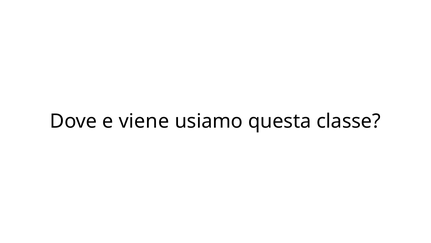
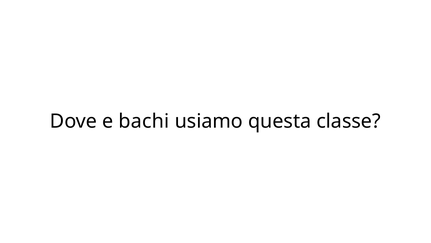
viene: viene -> bachi (144, 121)
